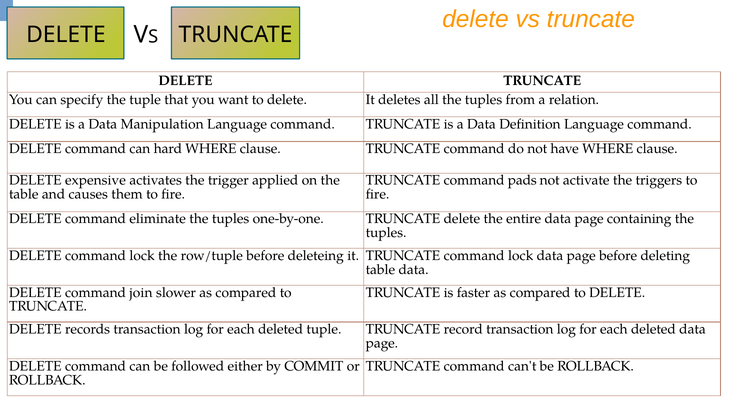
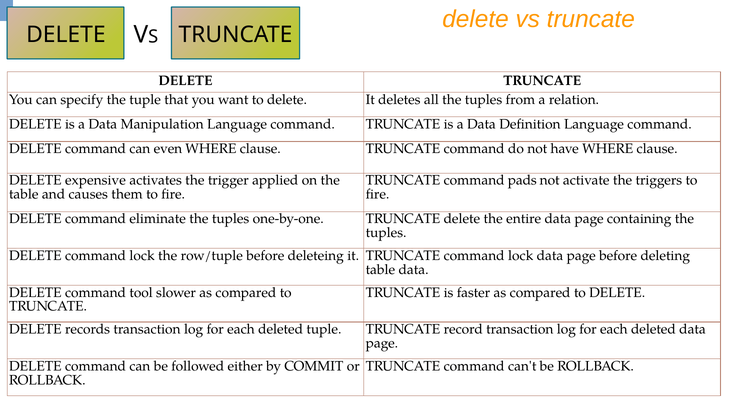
hard: hard -> even (168, 149)
join: join -> tool (141, 292)
